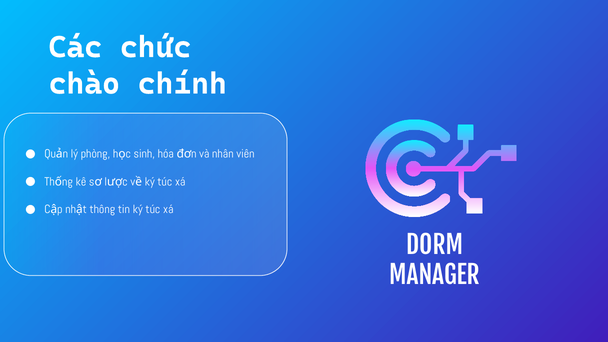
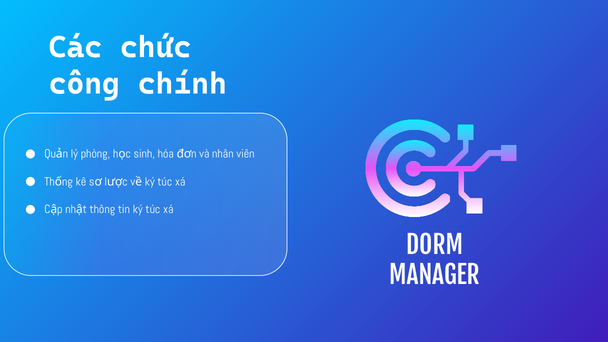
chào: chào -> công (84, 84)
